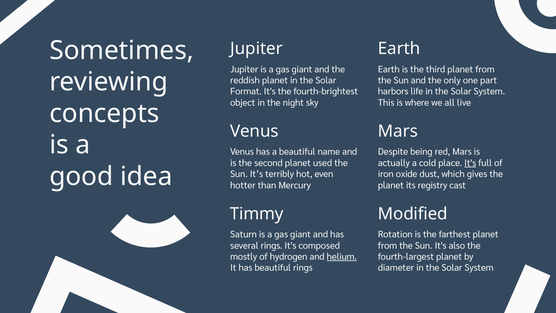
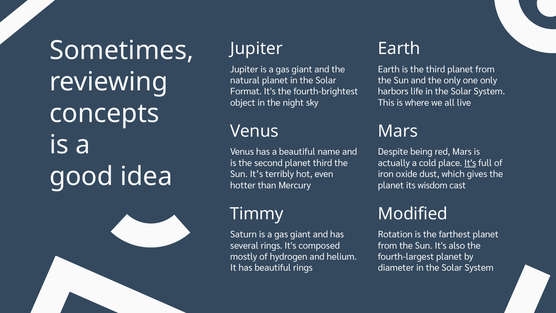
reddish: reddish -> natural (245, 80)
one part: part -> only (489, 80)
planet used: used -> third (323, 163)
registry: registry -> wisdom (433, 185)
helium underline: present -> none (342, 257)
